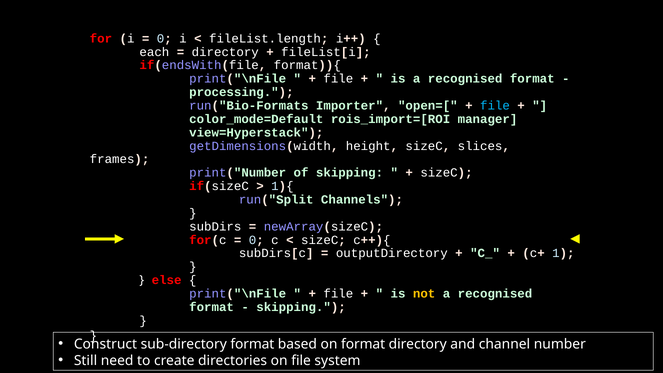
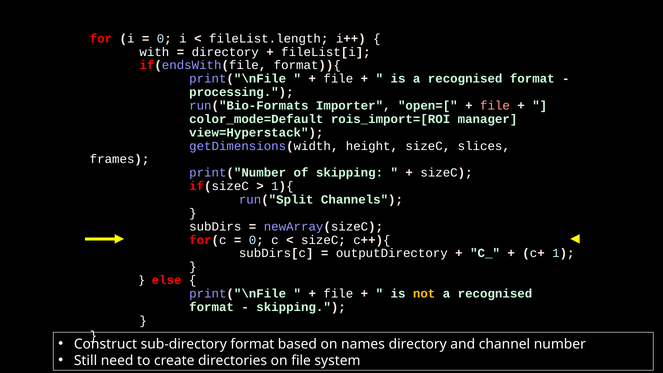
each: each -> with (154, 52)
file colour: light blue -> pink (495, 106)
on format: format -> names (363, 344)
